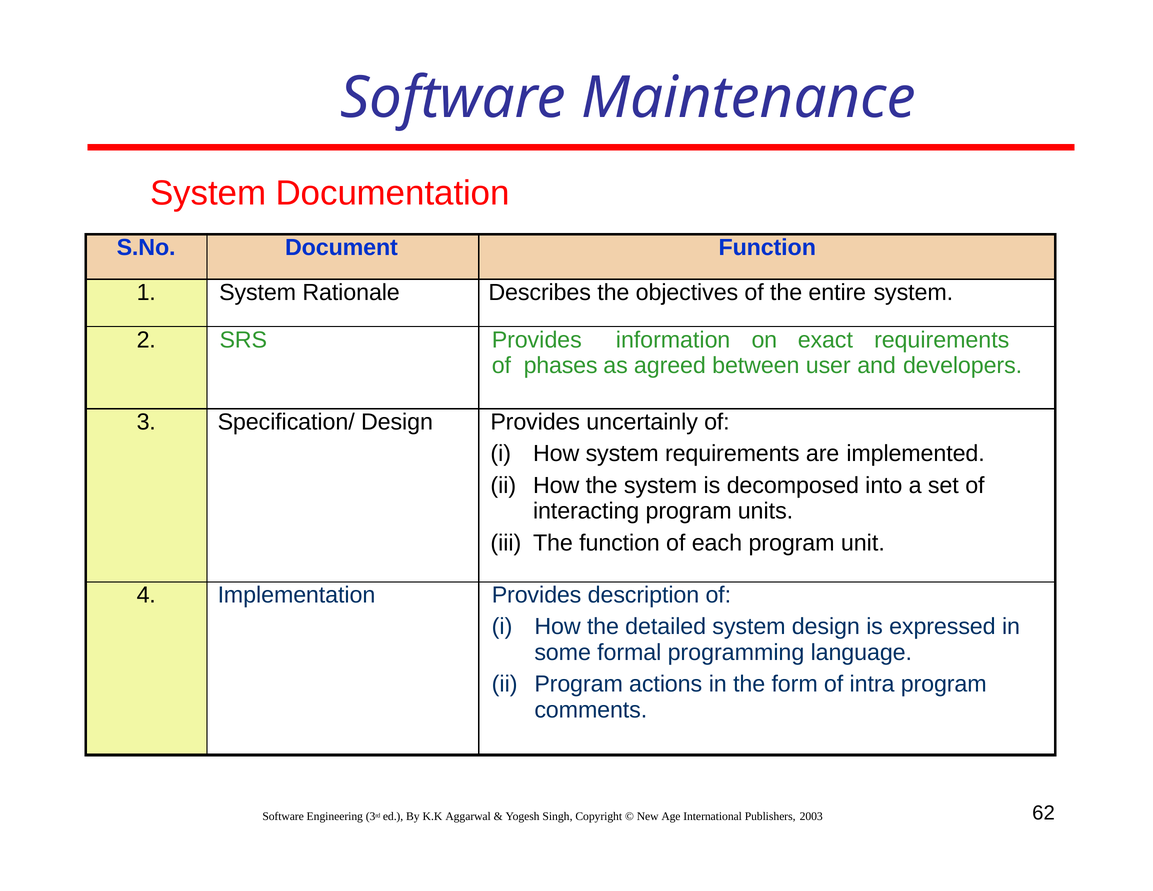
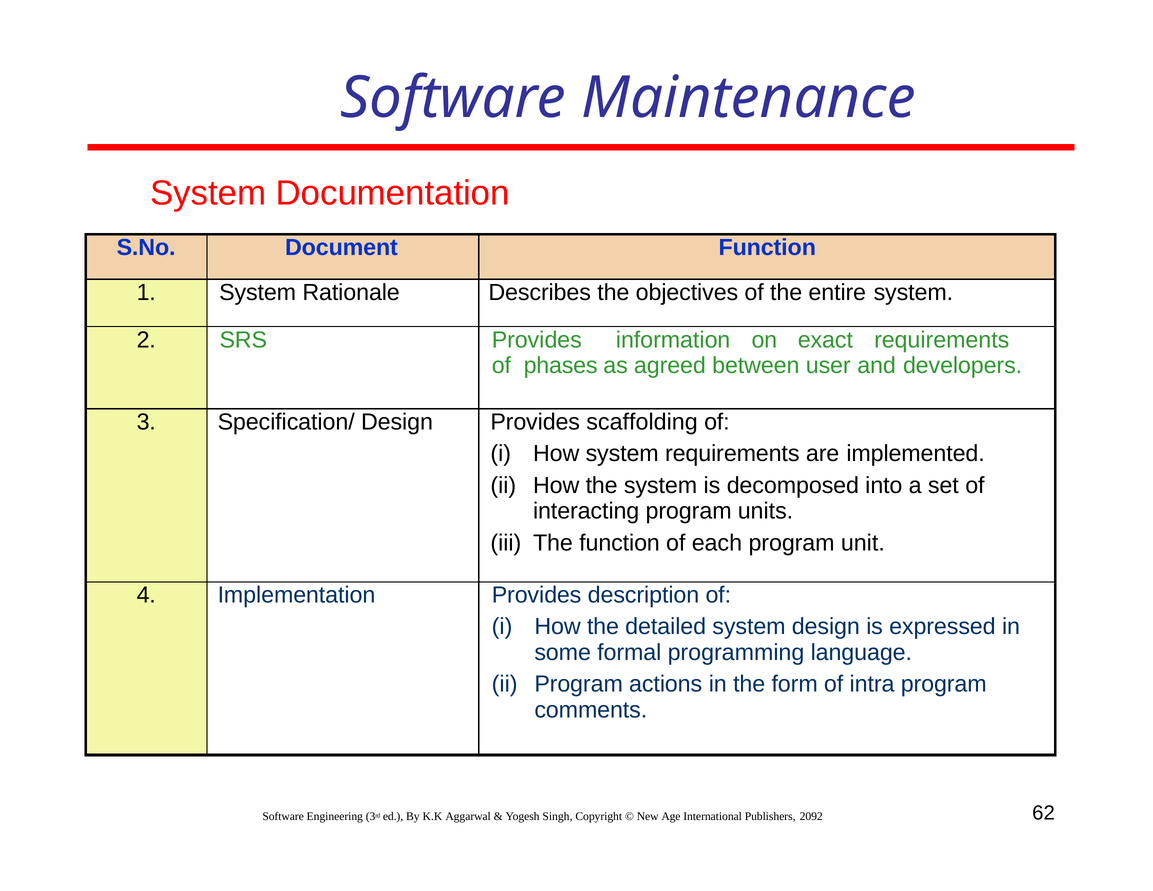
uncertainly: uncertainly -> scaffolding (642, 422)
2003: 2003 -> 2092 (811, 816)
